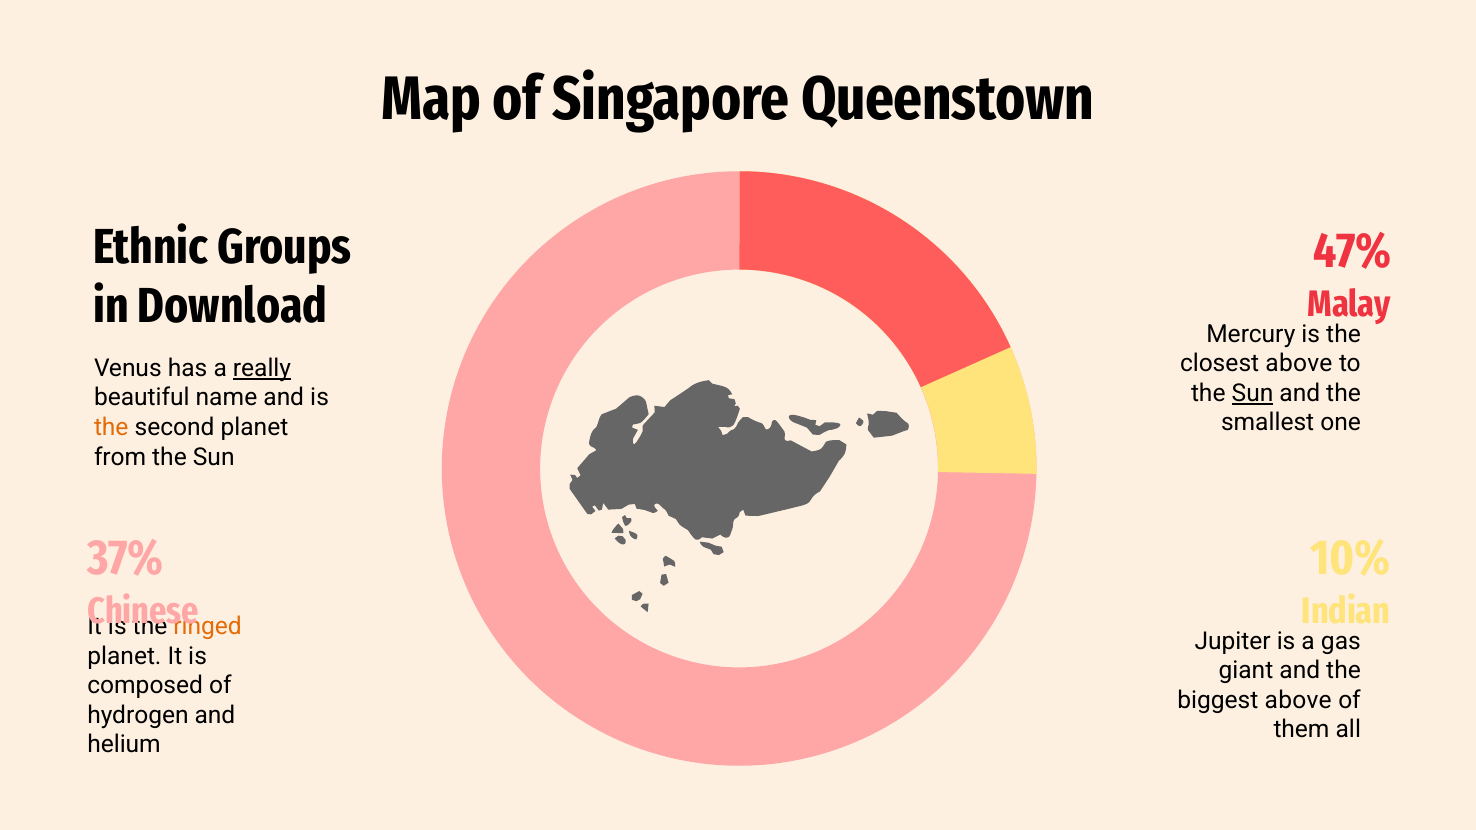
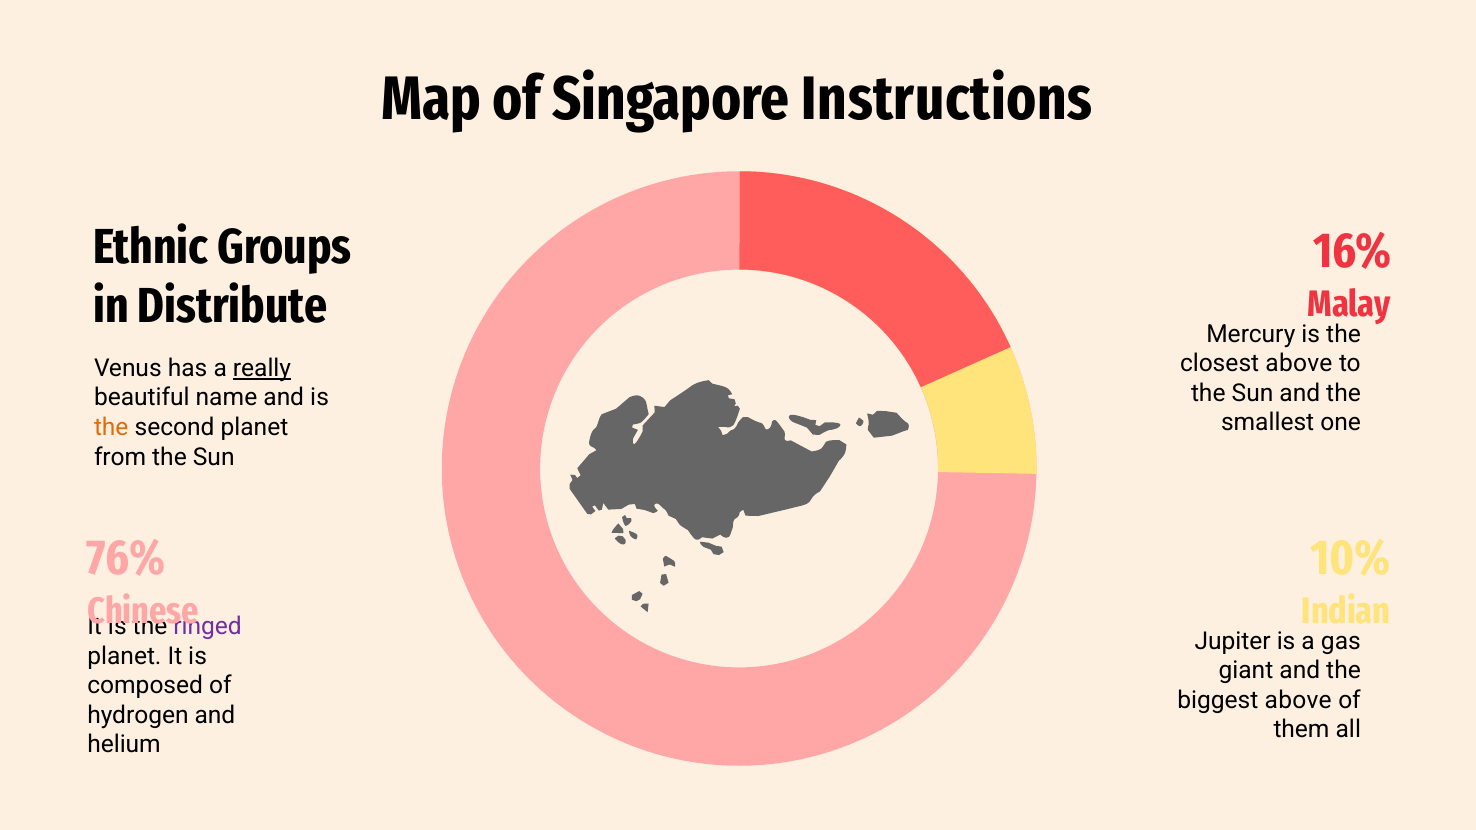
Queenstown: Queenstown -> Instructions (947, 100)
47%: 47% -> 16% (1353, 251)
Download: Download -> Distribute (233, 306)
Sun underline: present -> none (1253, 393)
37%: 37% -> 76% (126, 558)
ringed colour: orange -> purple (208, 627)
